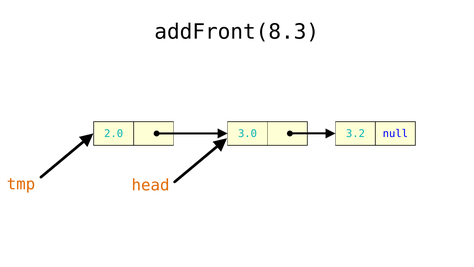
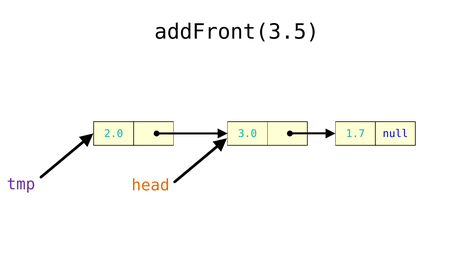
addFront(8.3: addFront(8.3 -> addFront(3.5 (237, 32)
3.2: 3.2 -> 1.7 (355, 133)
tmp colour: orange -> purple (21, 184)
